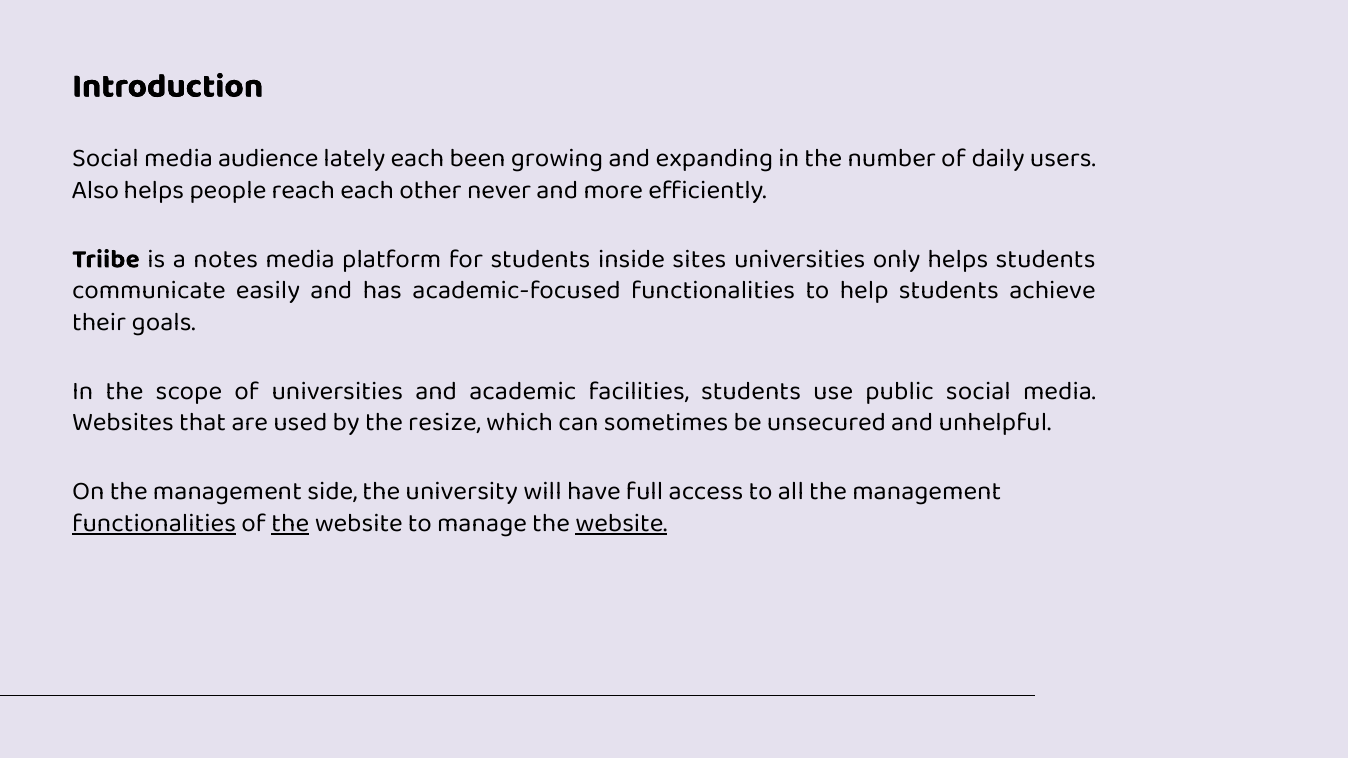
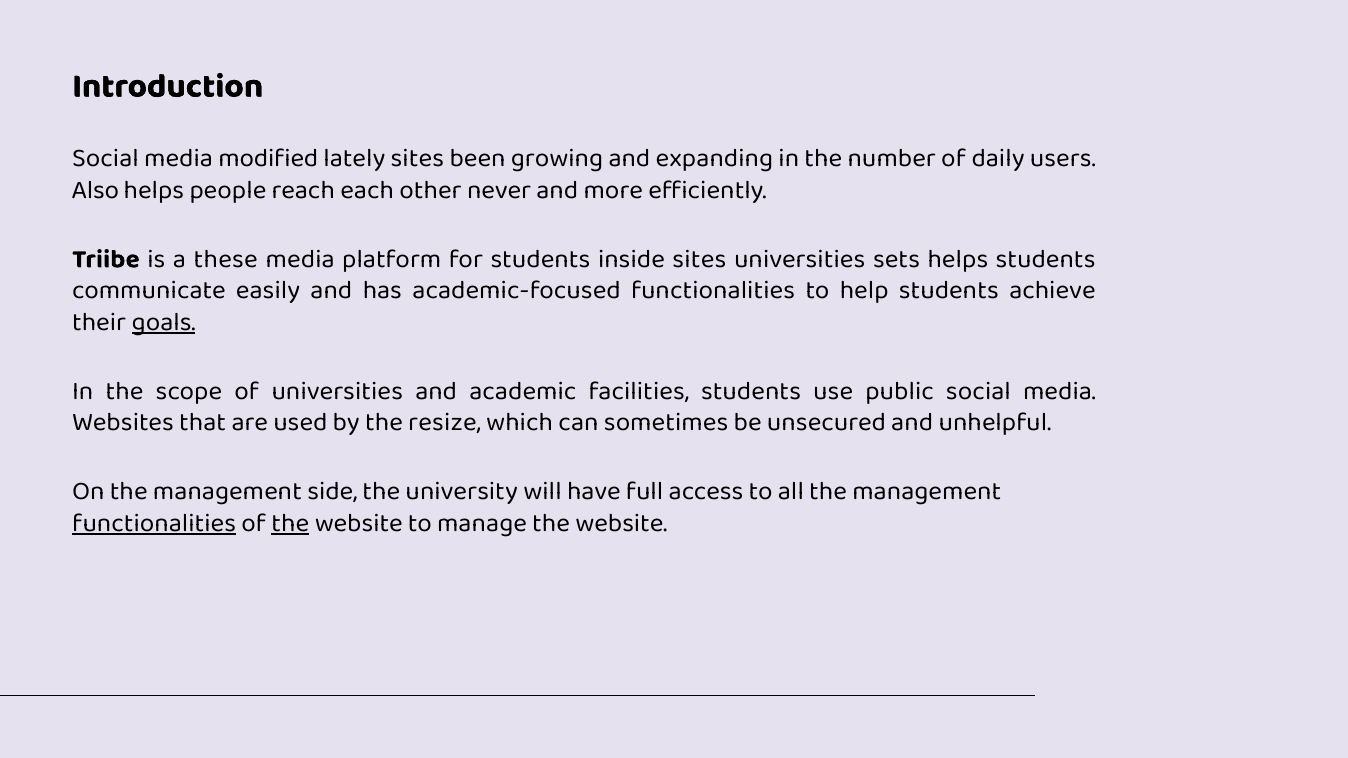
audience: audience -> modified (268, 158)
lately each: each -> sites (417, 158)
notes: notes -> these (226, 259)
only: only -> sets (897, 259)
goals underline: none -> present (164, 322)
website underline: present -> none (621, 523)
